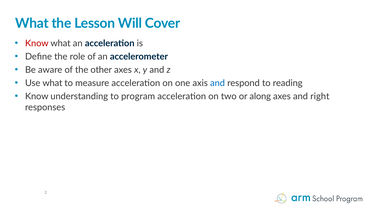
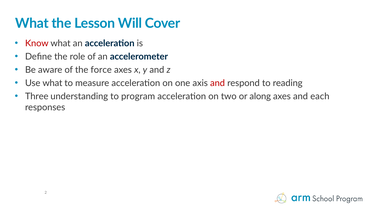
other: other -> force (101, 70)
and colour: blue -> red (218, 83)
Know: Know -> Three (37, 96)
right: right -> each (320, 96)
